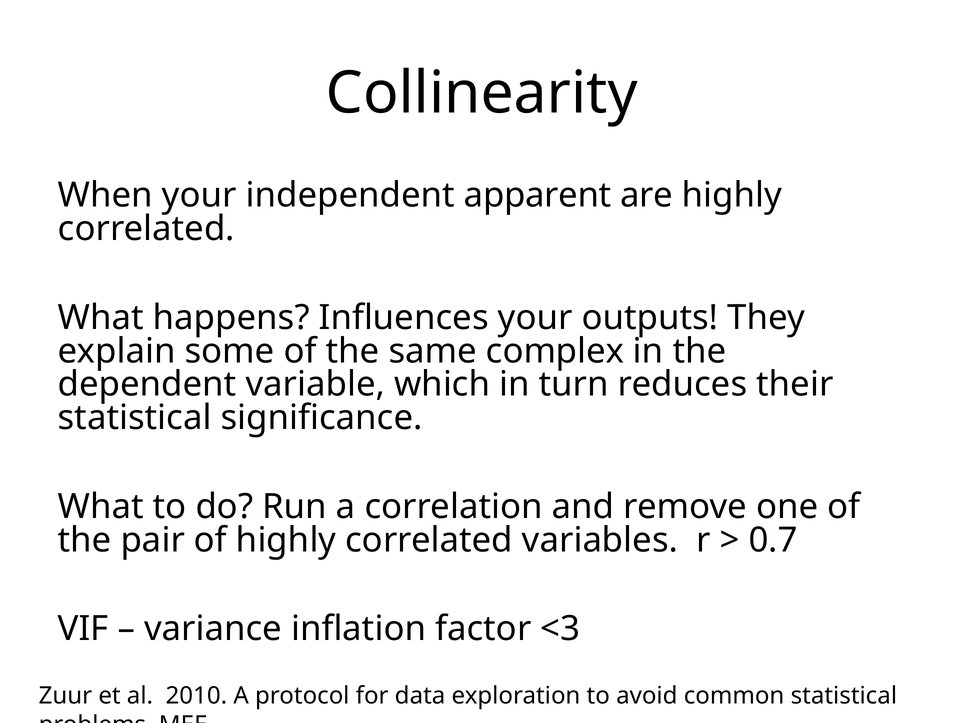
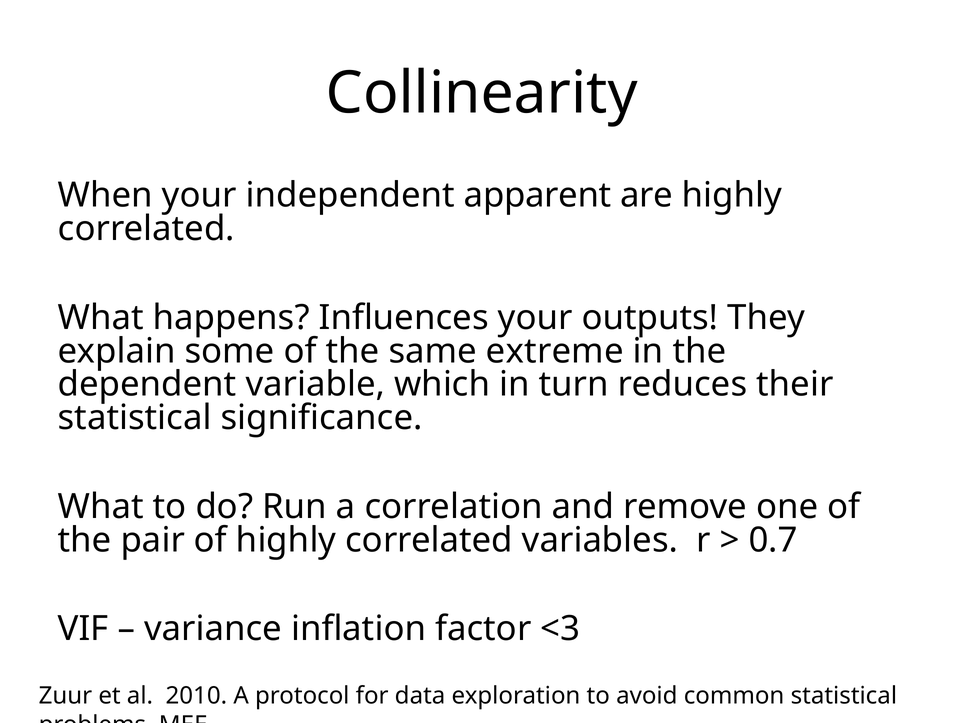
complex: complex -> extreme (555, 351)
